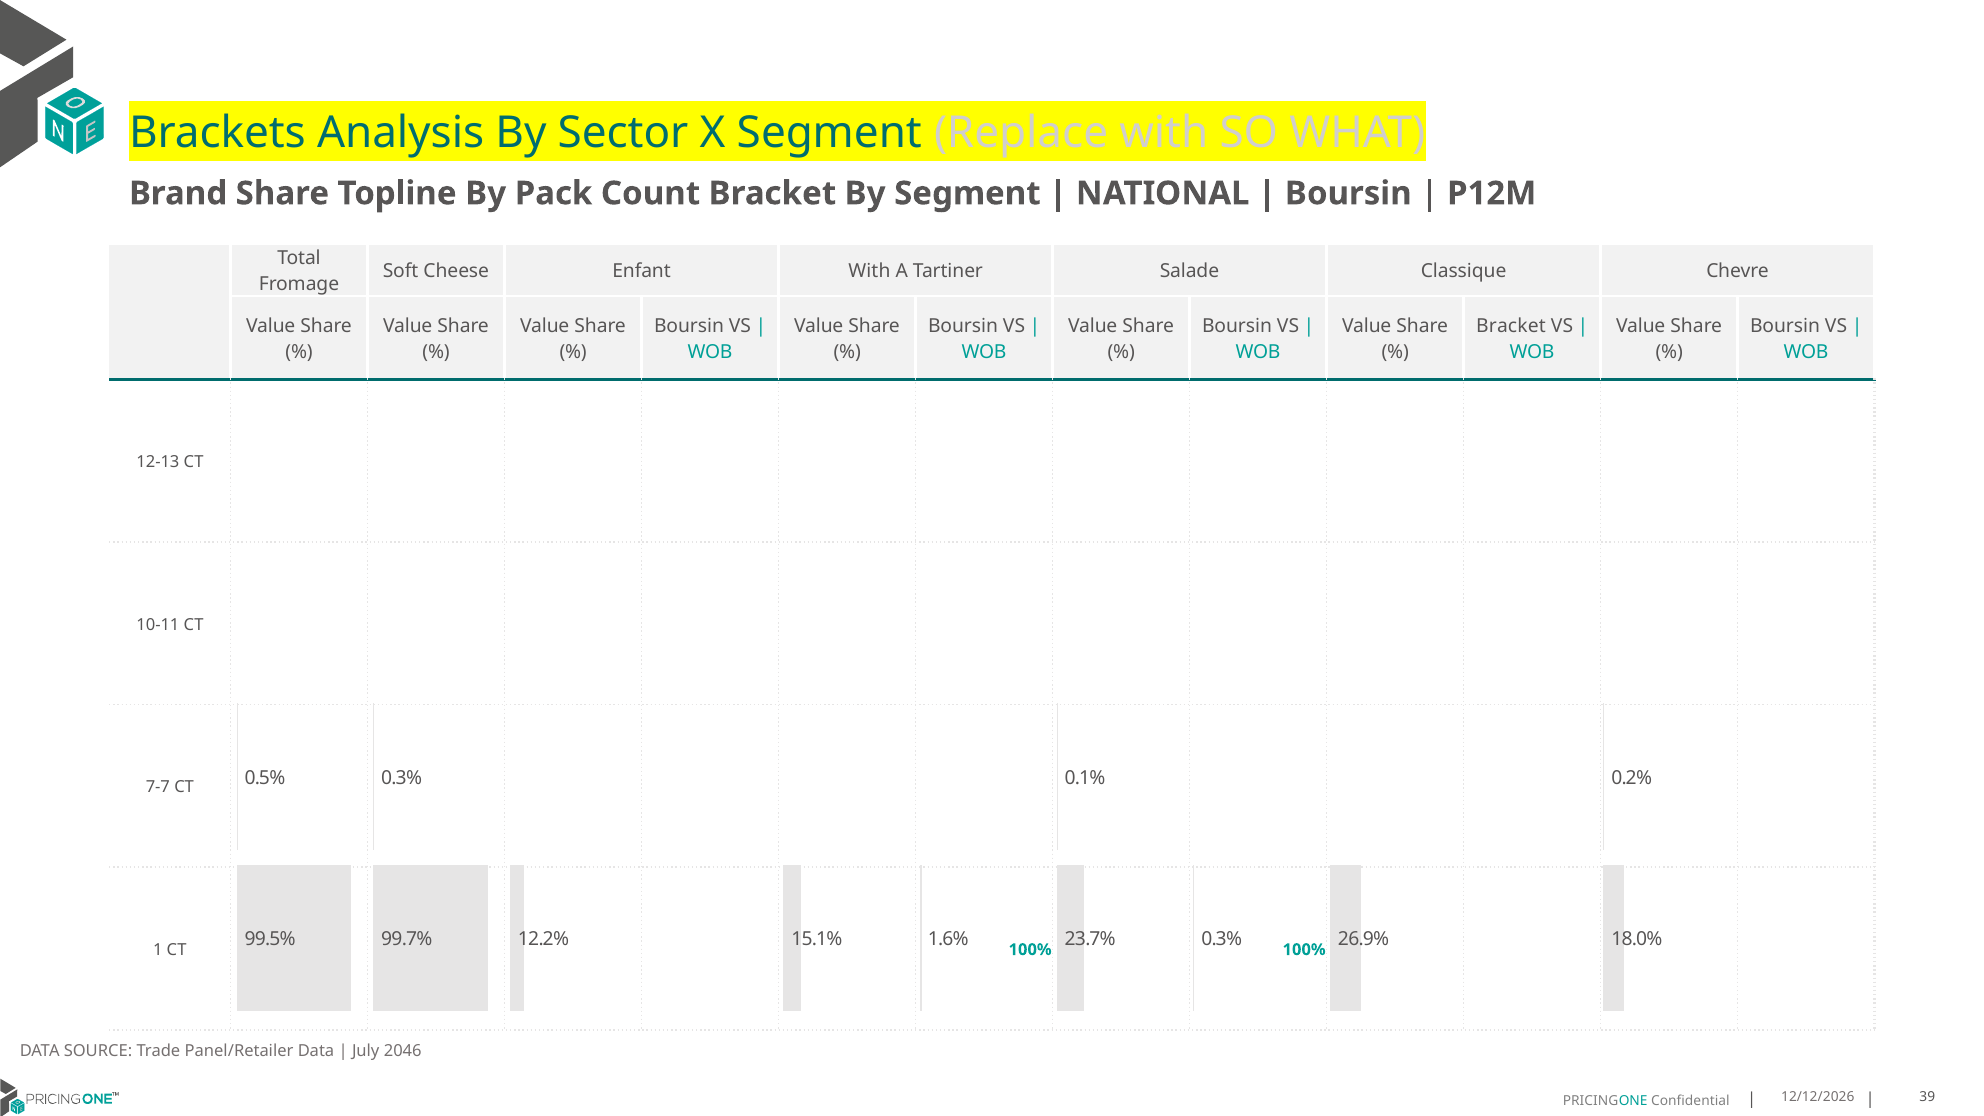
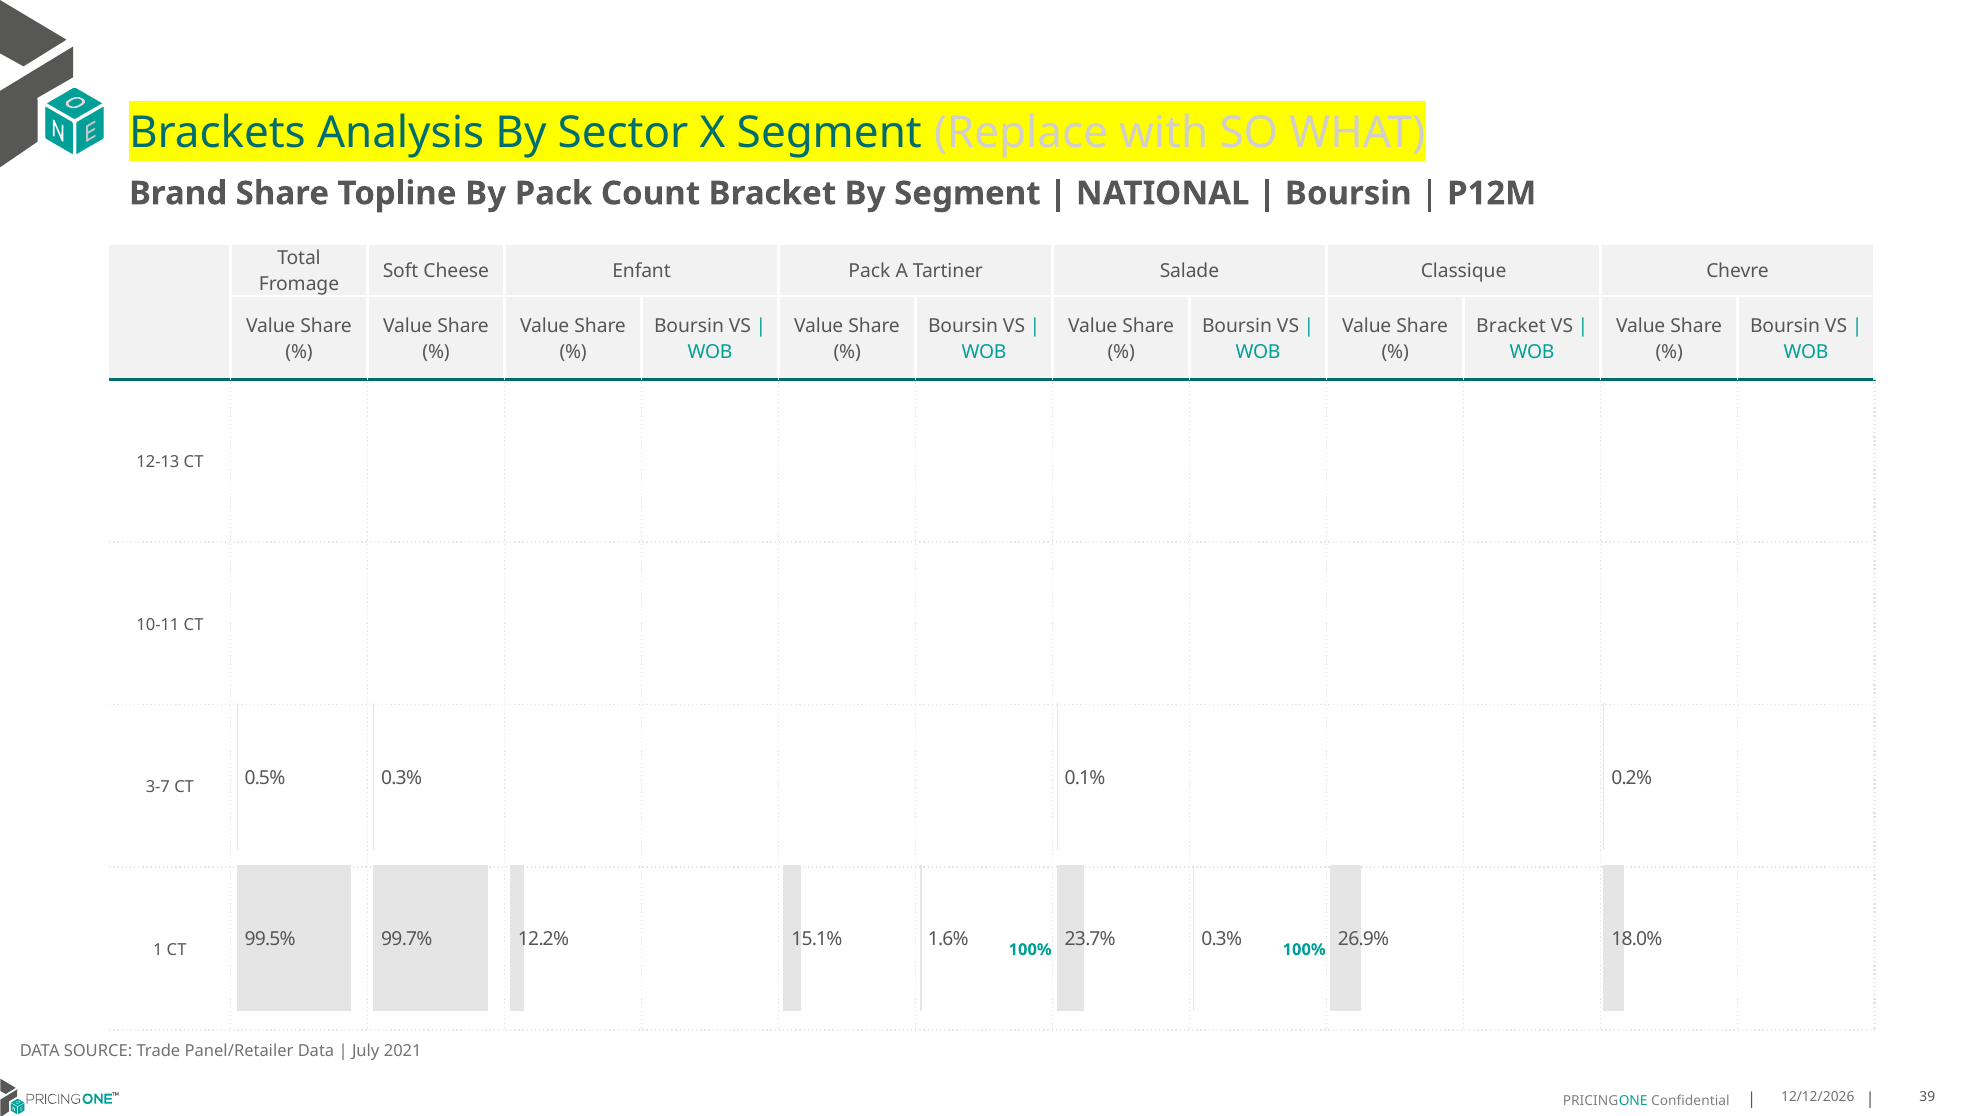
Enfant With: With -> Pack (869, 271)
7-7: 7-7 -> 3-7 (158, 787)
2046: 2046 -> 2021 (403, 1051)
